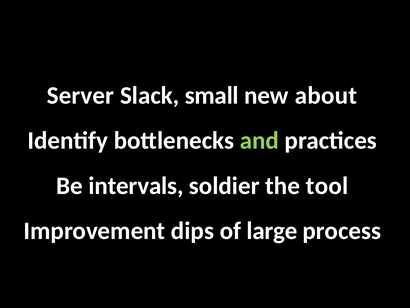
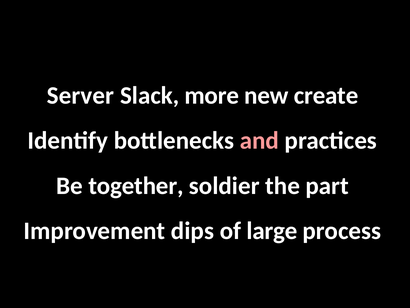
small: small -> more (212, 95)
about: about -> create (326, 95)
and colour: light green -> pink (259, 140)
intervals: intervals -> together (136, 186)
tool: tool -> part (327, 186)
